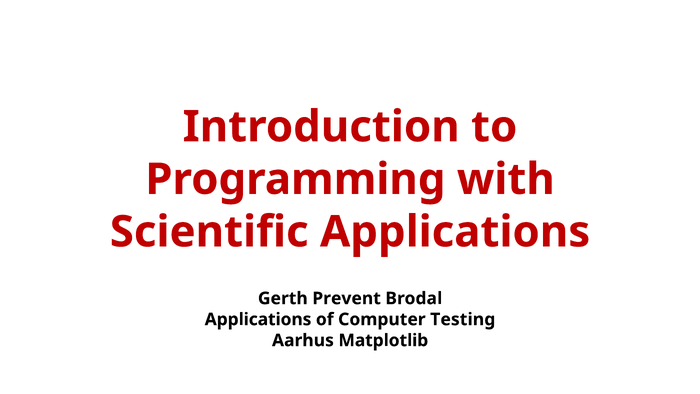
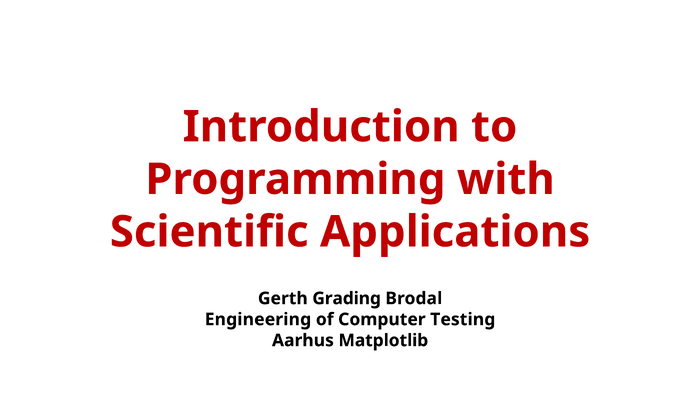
Prevent: Prevent -> Grading (347, 298)
Applications: Applications -> Engineering (258, 319)
